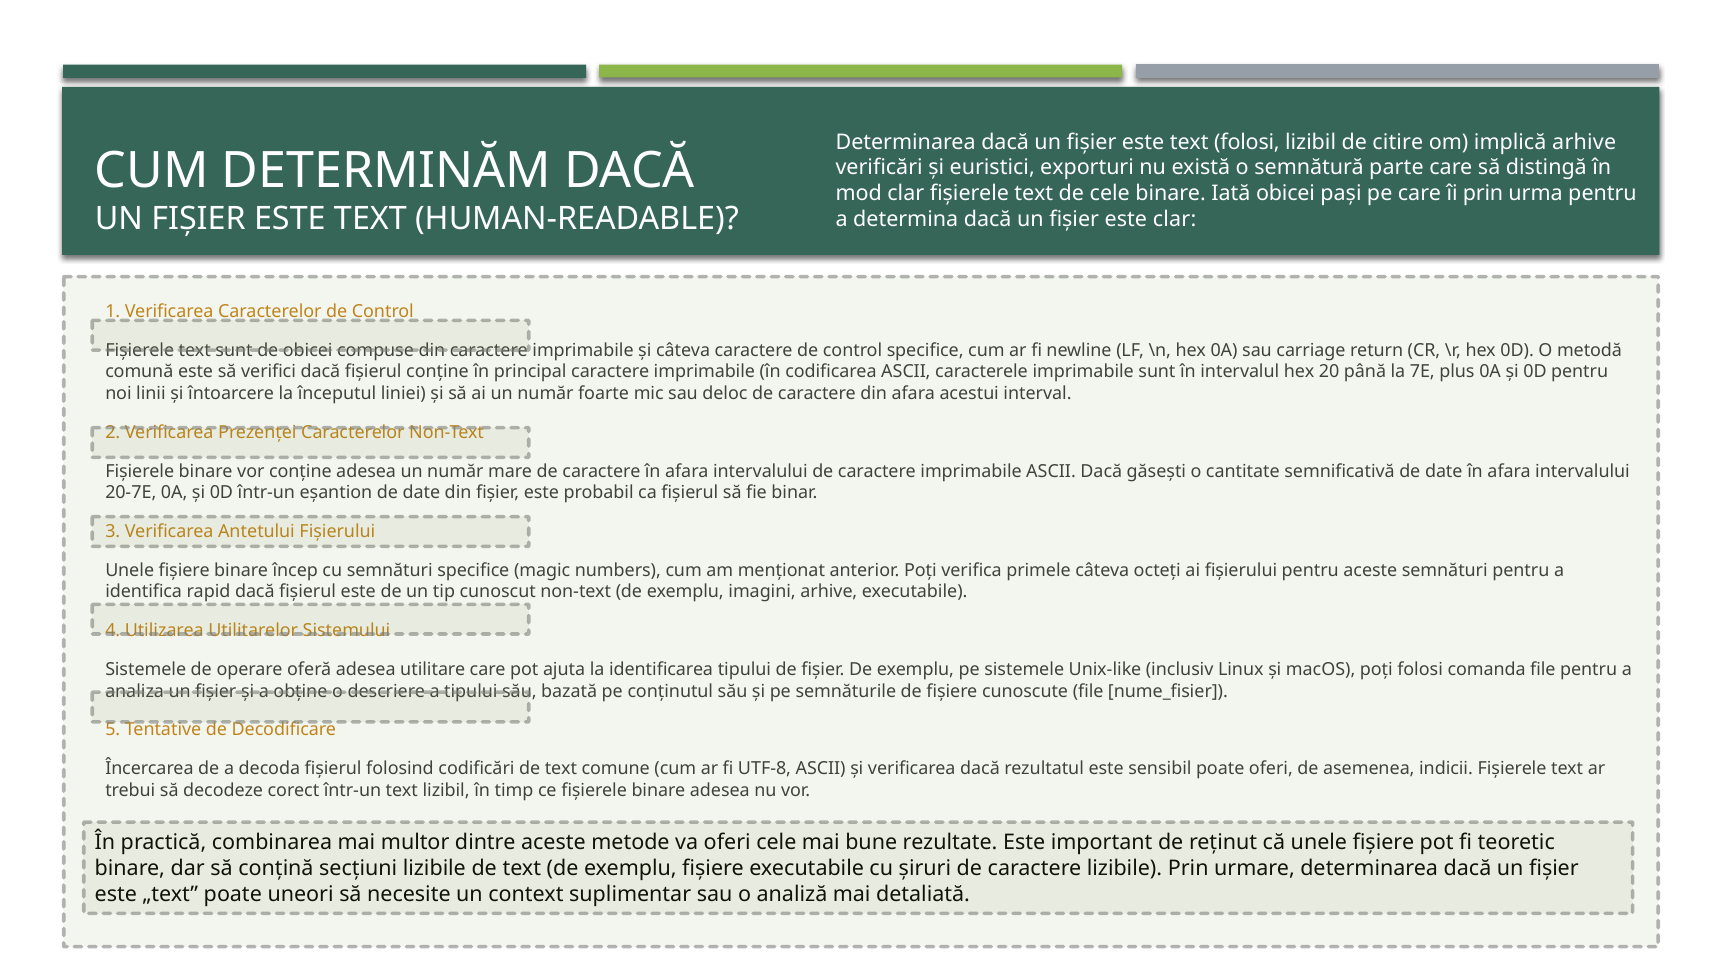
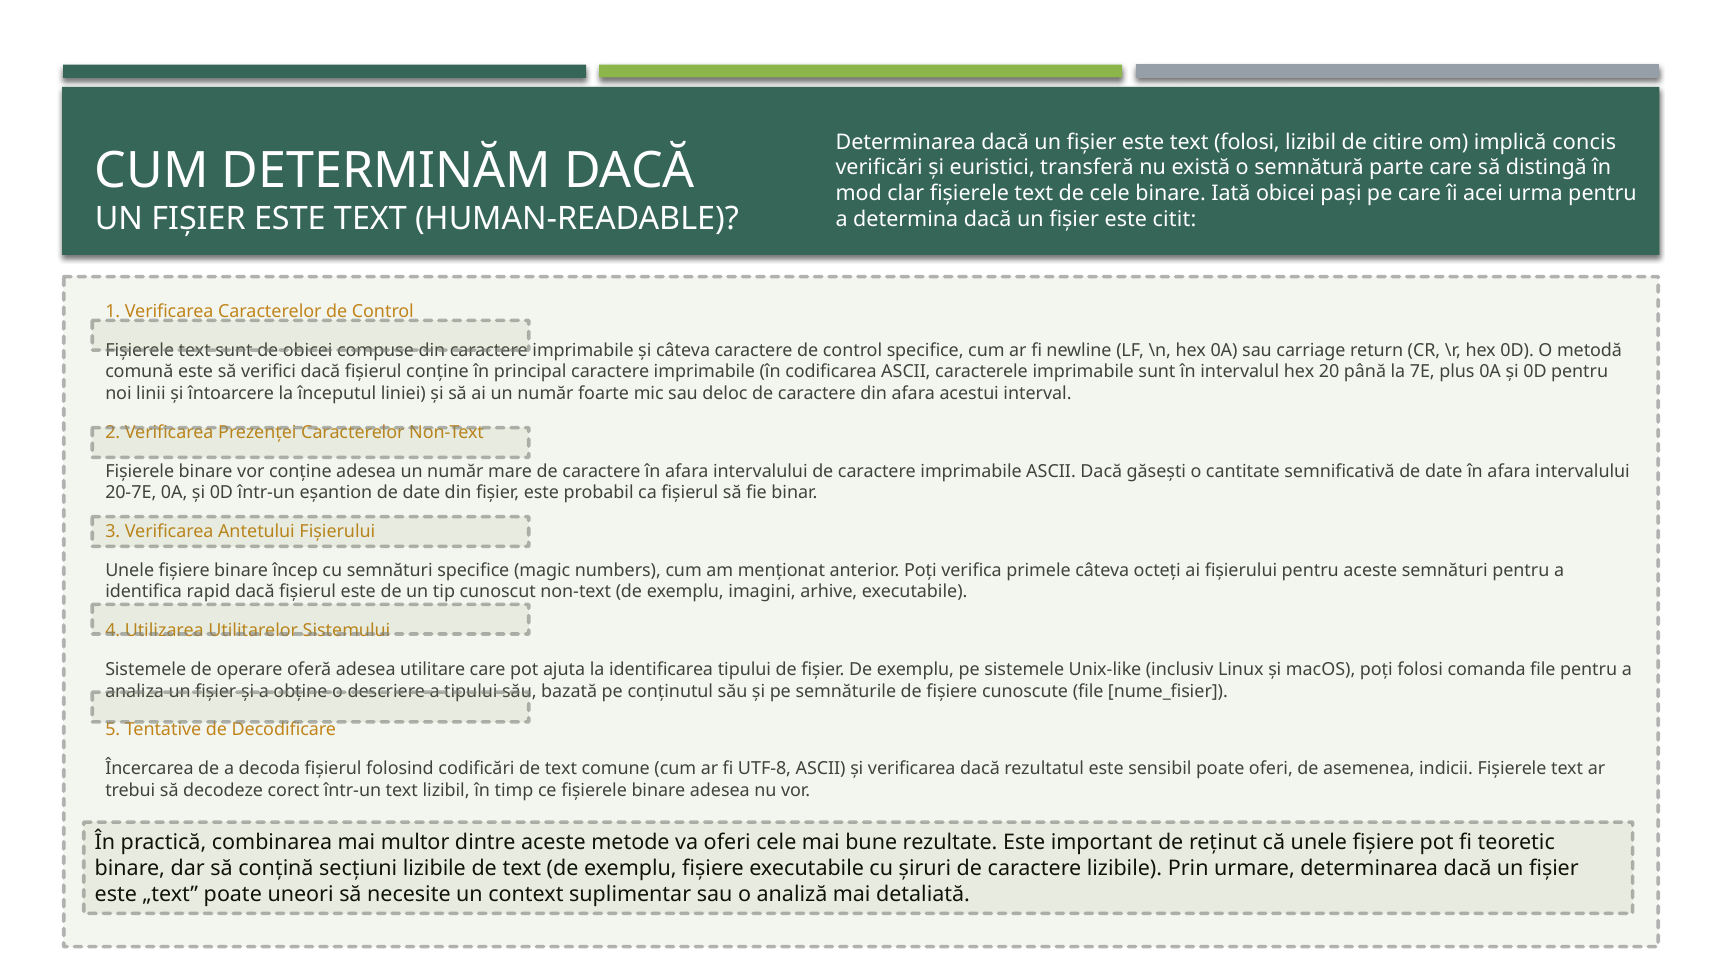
implică arhive: arhive -> concis (1584, 142)
exporturi: exporturi -> transferă (1087, 168)
îi prin: prin -> acei (1483, 194)
este clar: clar -> citit (1175, 219)
